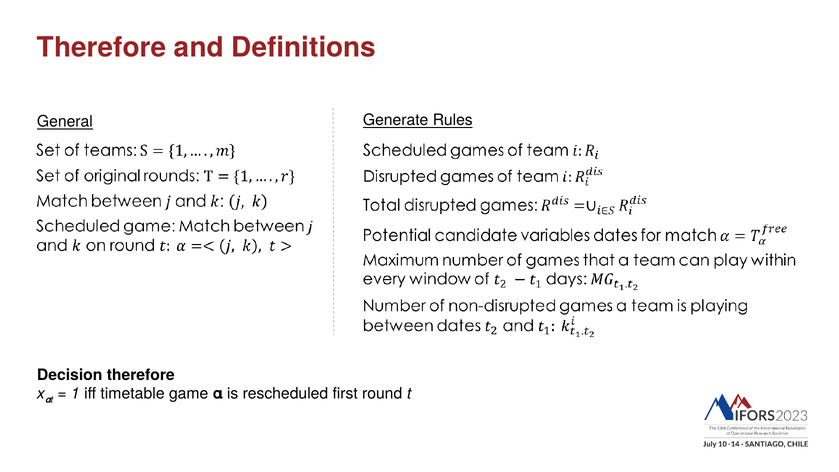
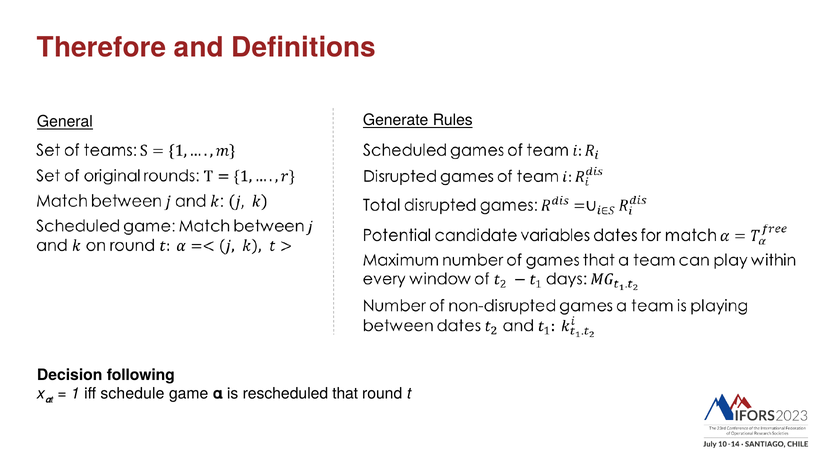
Decision therefore: therefore -> following (141, 375)
timetable: timetable -> schedule (132, 394)
first: first -> that (345, 394)
